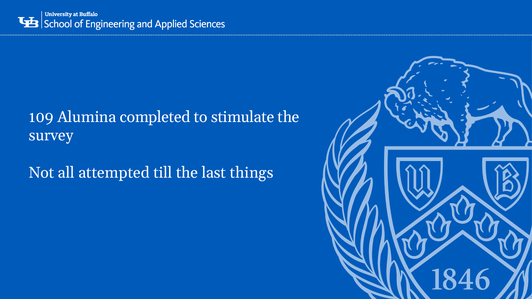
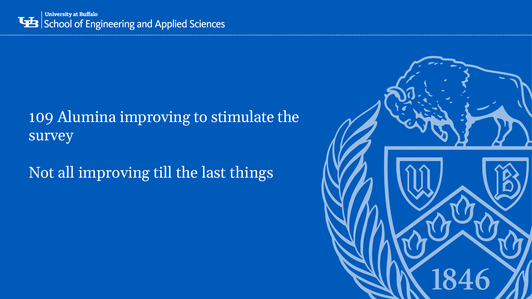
Alumina completed: completed -> improving (155, 117)
all attempted: attempted -> improving (114, 173)
